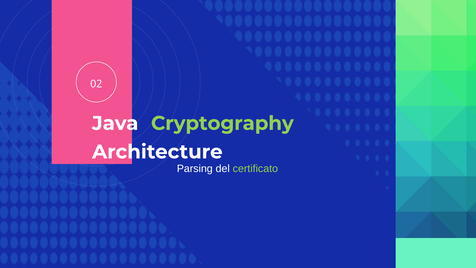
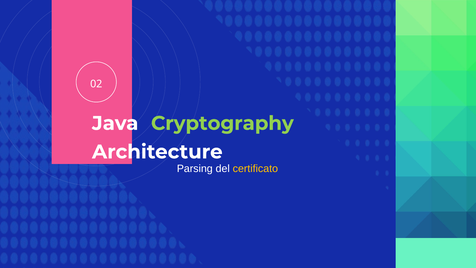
certificato colour: light green -> yellow (255, 168)
